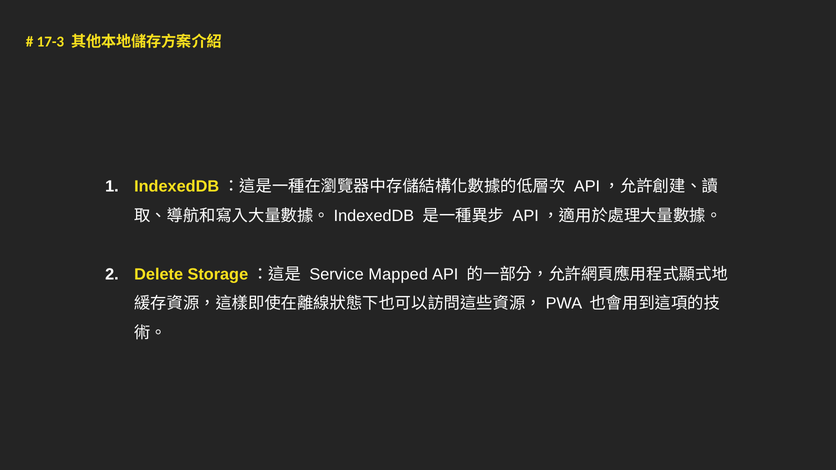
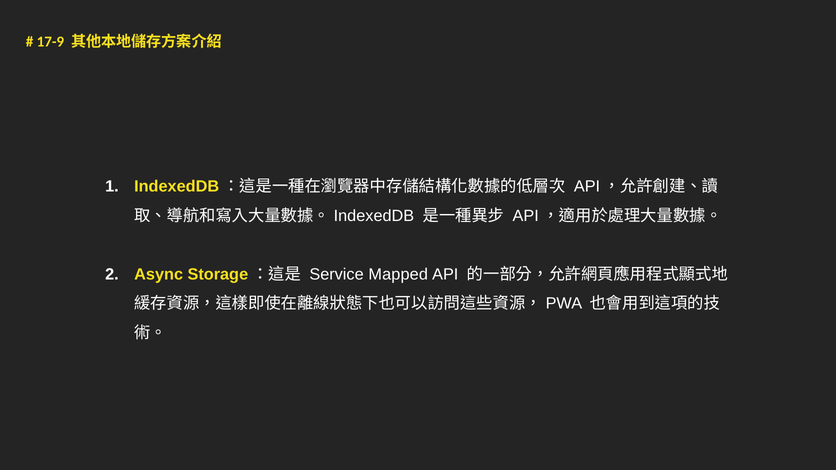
17-3: 17-3 -> 17-9 (50, 42)
Delete: Delete -> Async (159, 274)
